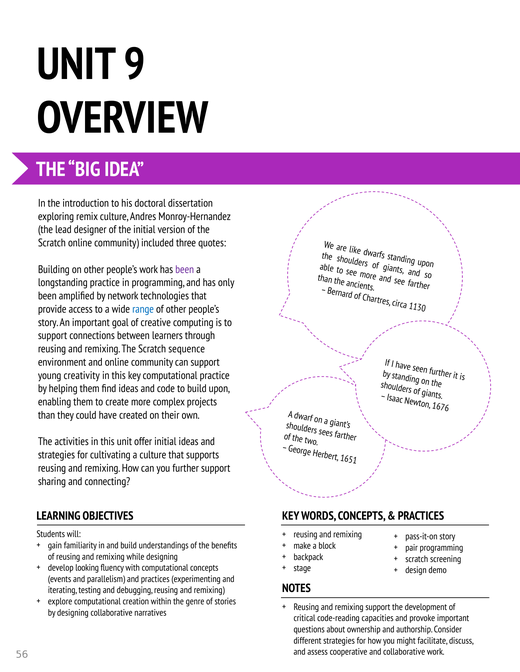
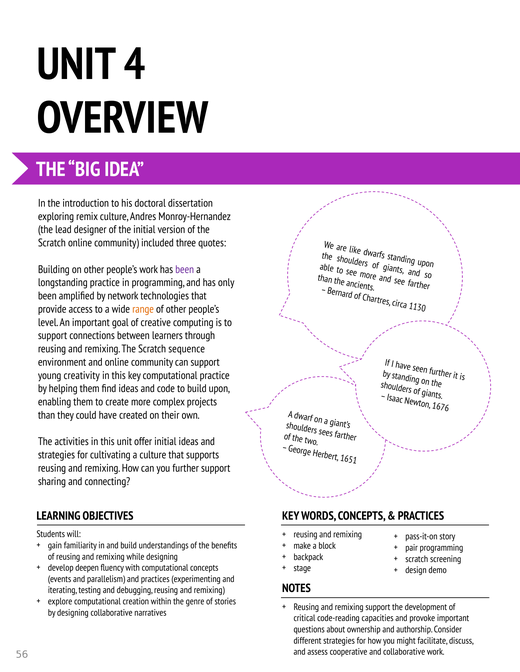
9: 9 -> 4 (135, 64)
range colour: blue -> orange (143, 310)
story: story -> level (48, 323)
looking: looking -> deepen (87, 569)
